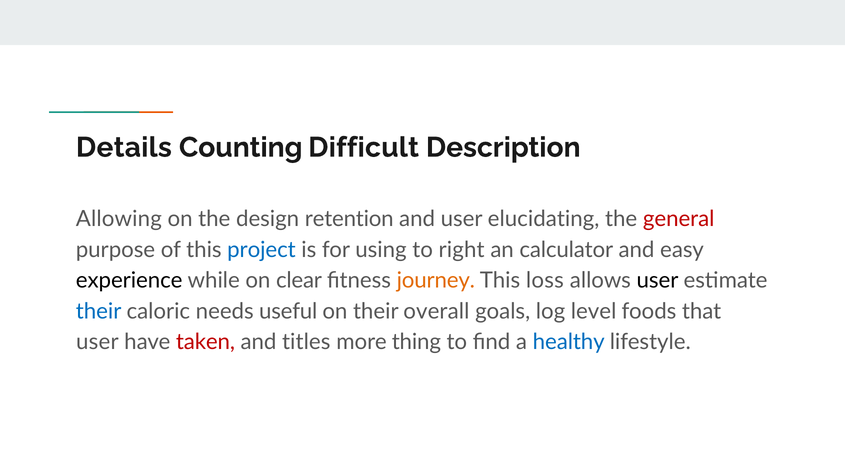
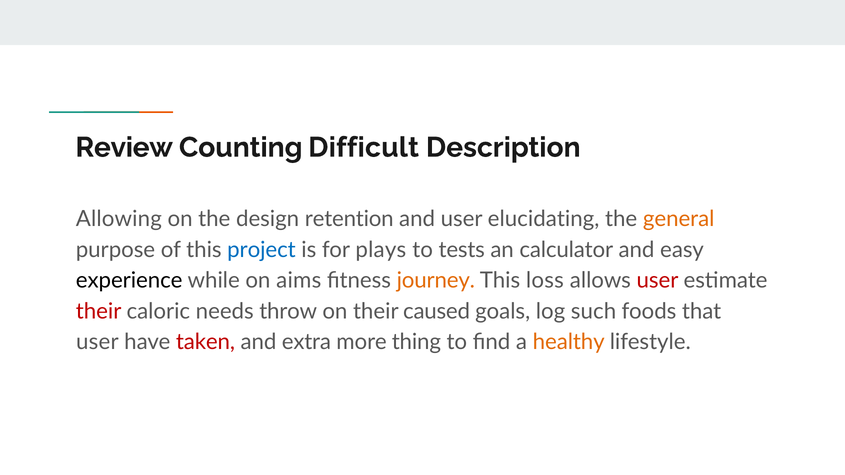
Details: Details -> Review (124, 147)
general colour: red -> orange (679, 219)
using: using -> plays (381, 250)
right: right -> tests (462, 250)
clear: clear -> aims (299, 281)
user colour: black -> red (657, 281)
their colour: blue -> red (99, 311)
useful: useful -> throw (288, 311)
overall: overall -> caused (437, 311)
level: level -> such (594, 311)
titles: titles -> extra (306, 342)
healthy colour: blue -> orange (569, 342)
